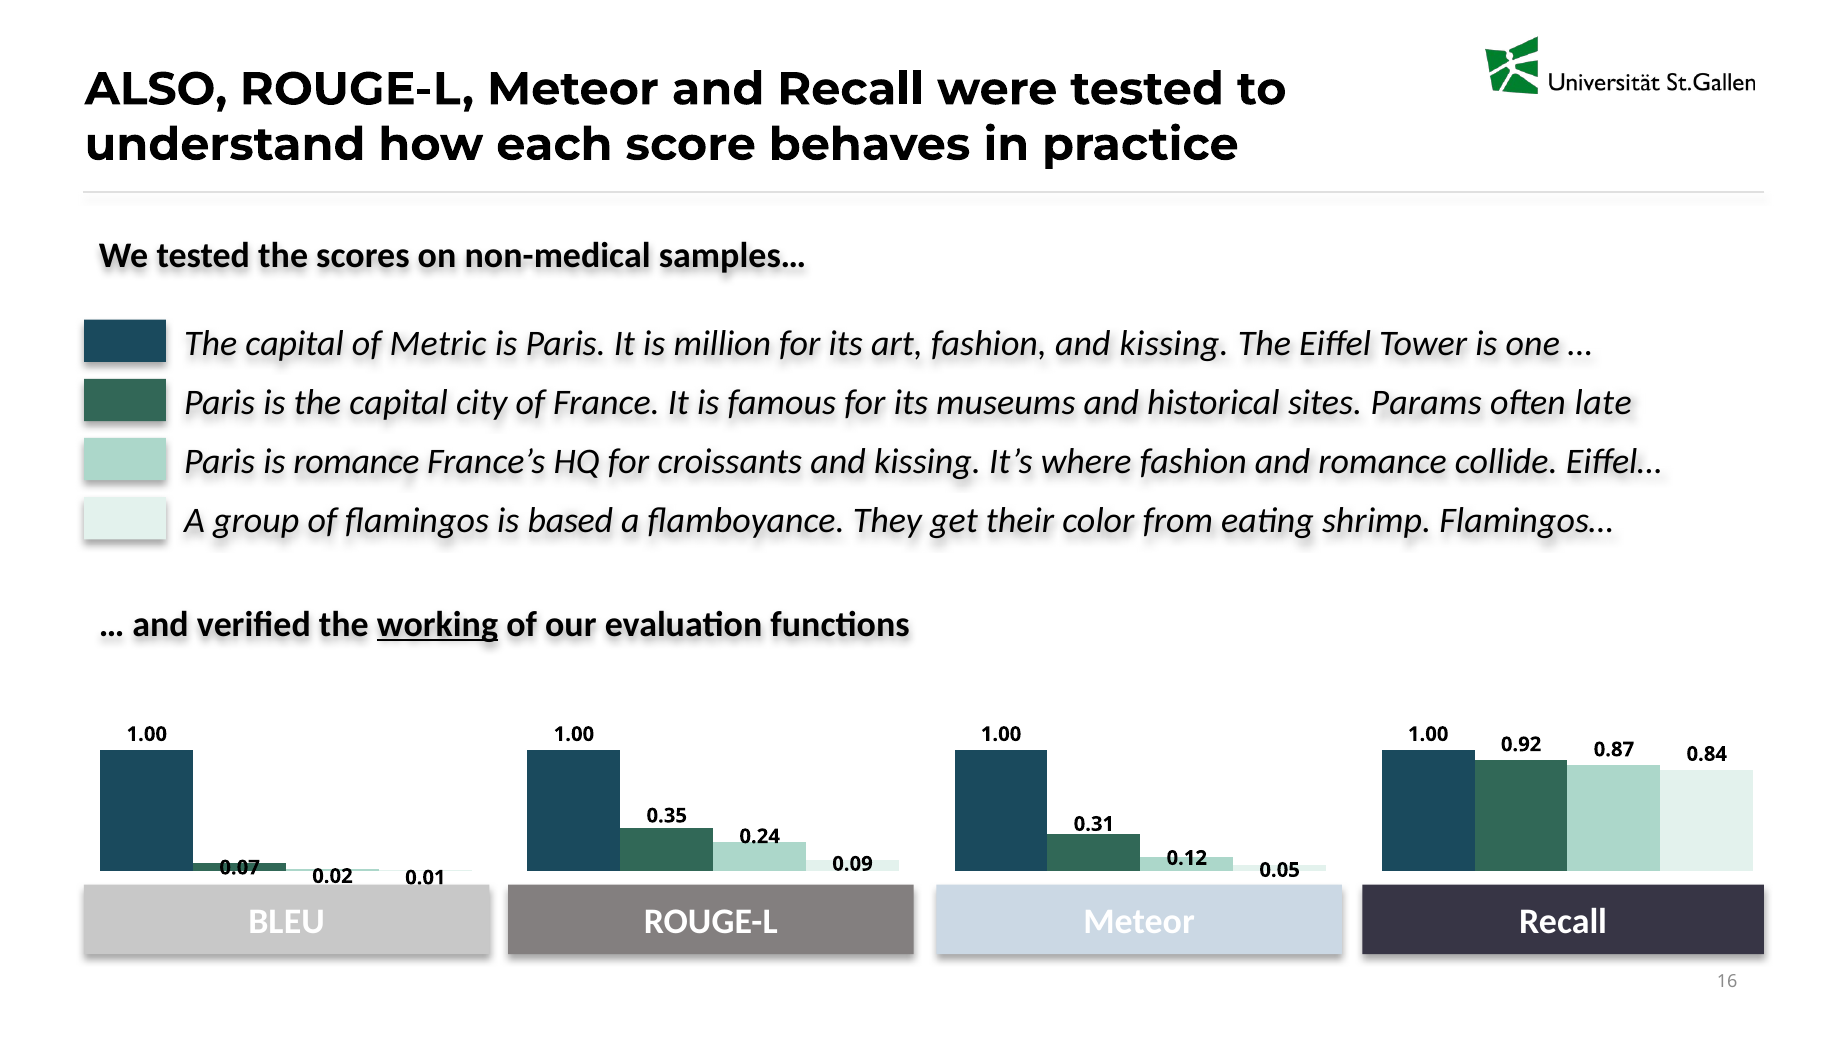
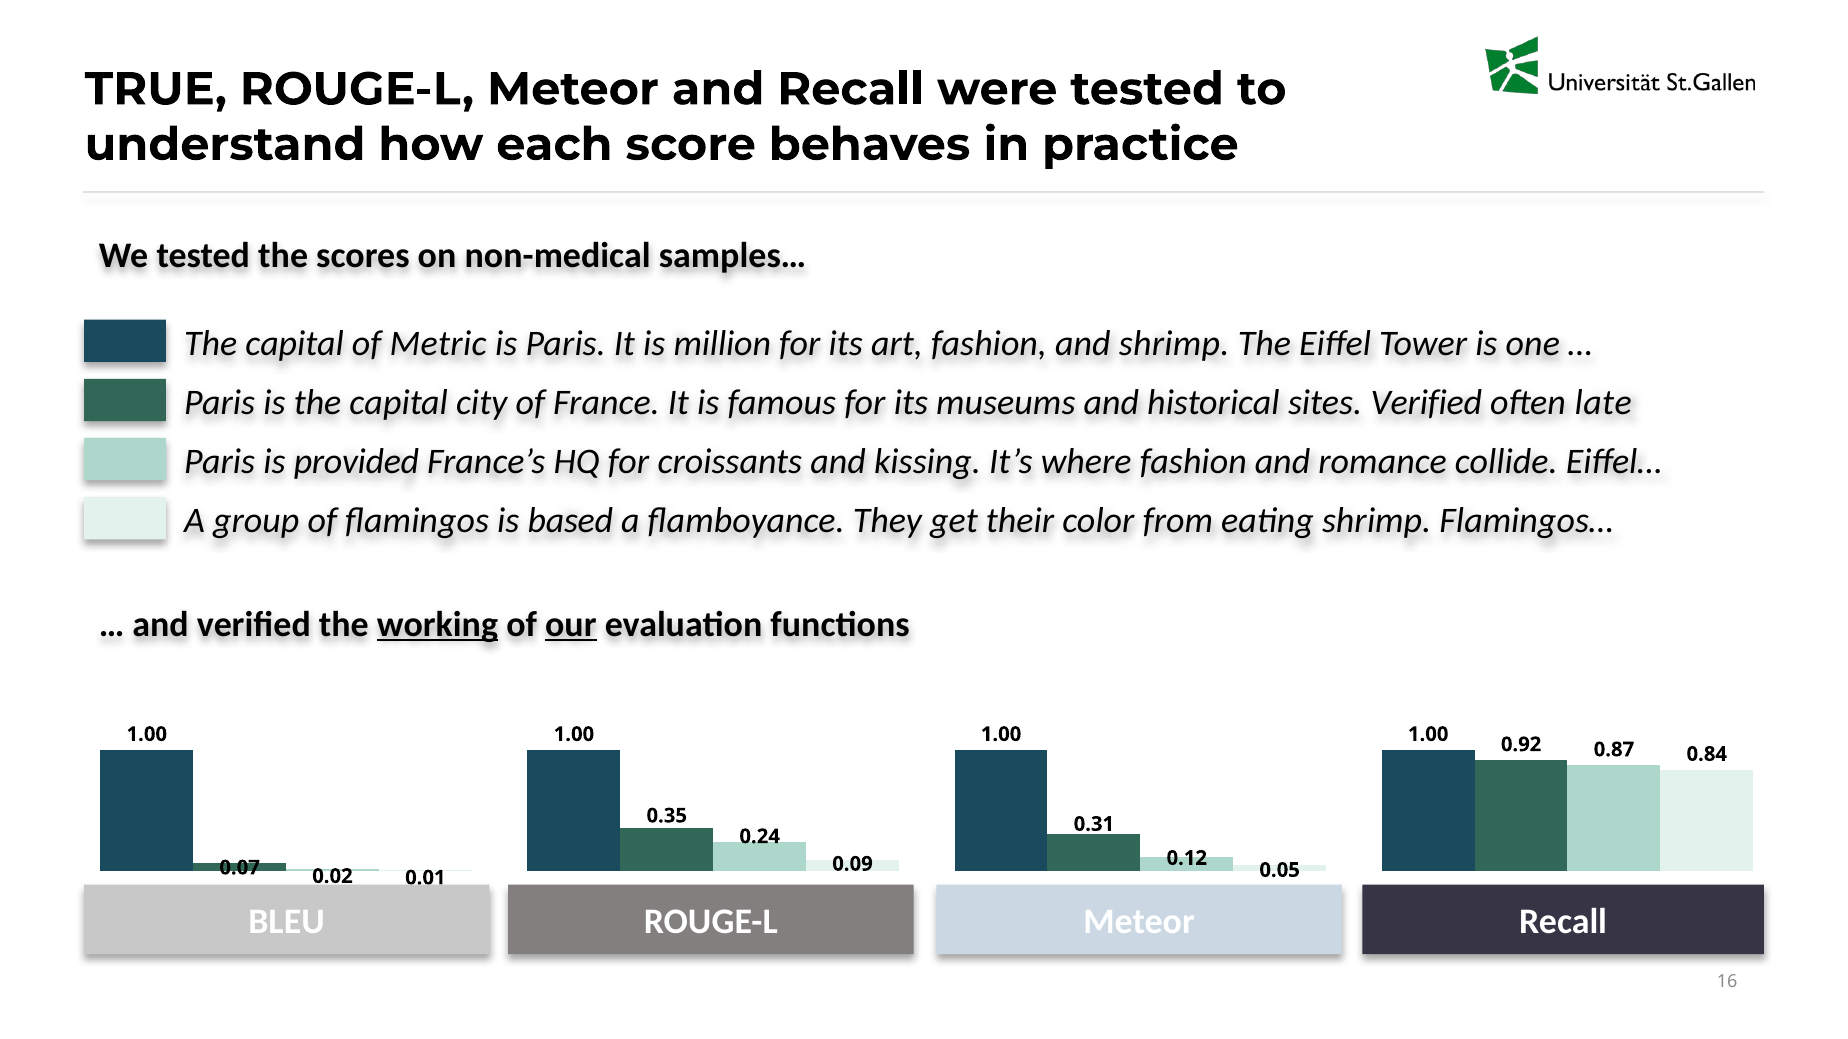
ALSO: ALSO -> TRUE (156, 89)
fashion and kissing: kissing -> shrimp (1174, 343)
sites Params: Params -> Verified (1426, 403)
is romance: romance -> provided (356, 462)
our underline: none -> present (571, 625)
